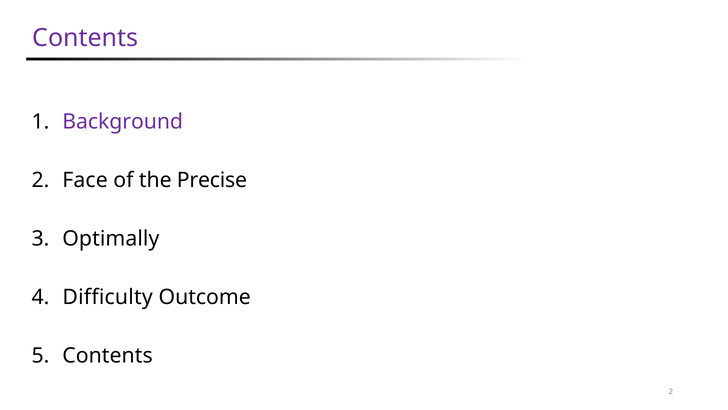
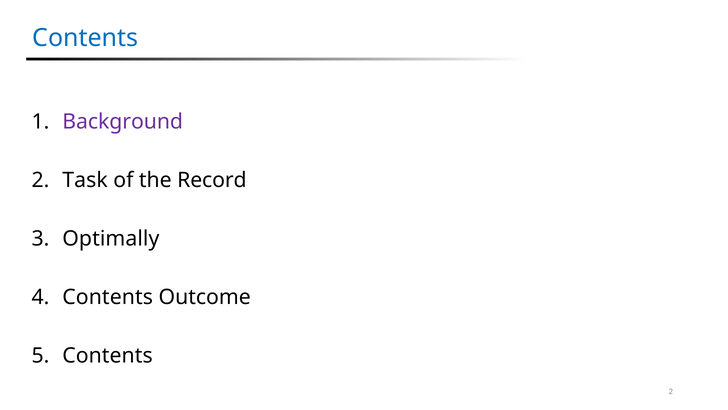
Contents colour: purple -> blue (85, 38)
Face: Face -> Task (85, 180)
Precise: Precise -> Record (212, 180)
Difficulty: Difficulty -> Contents (108, 297)
